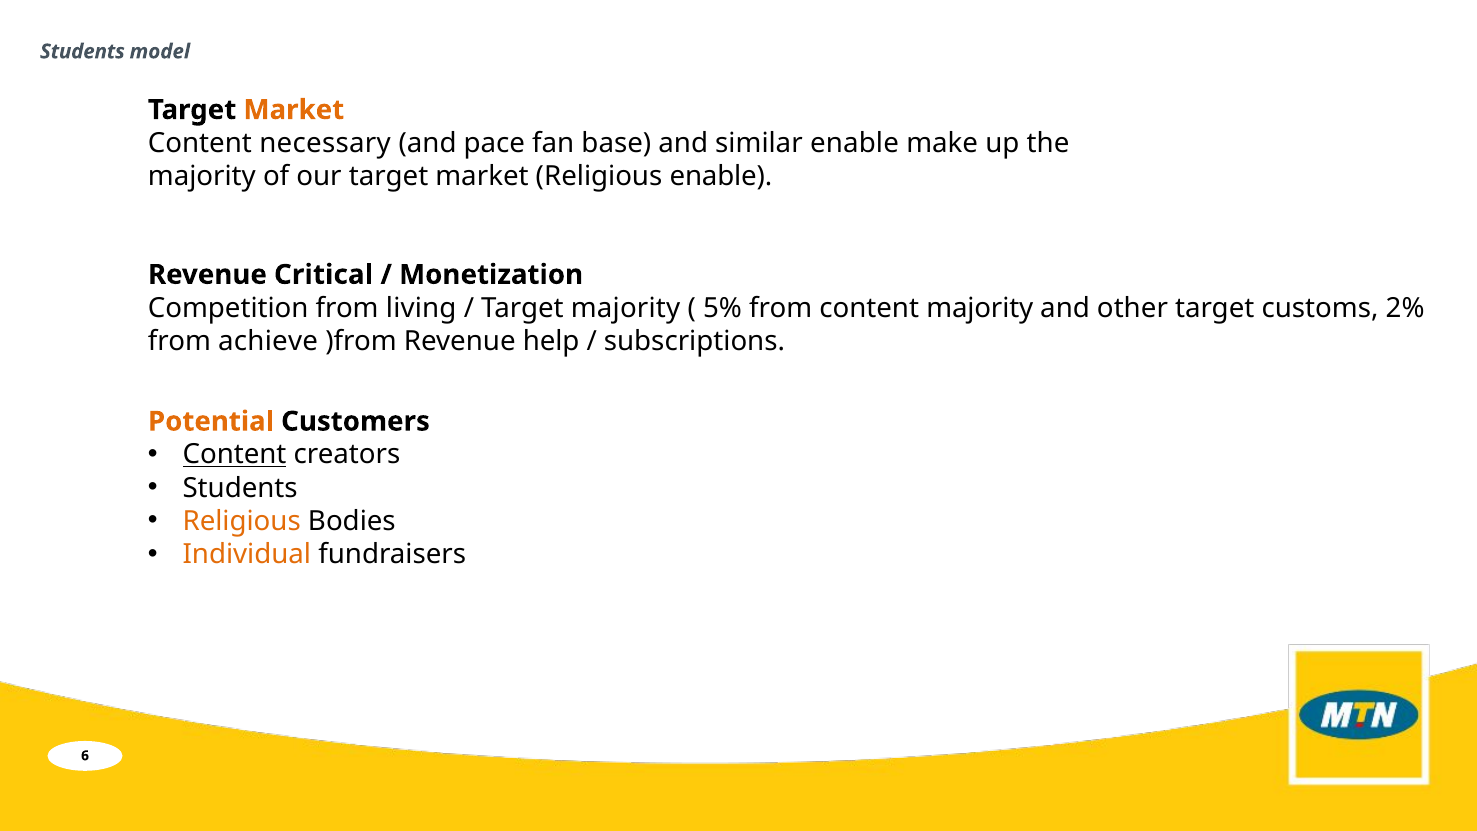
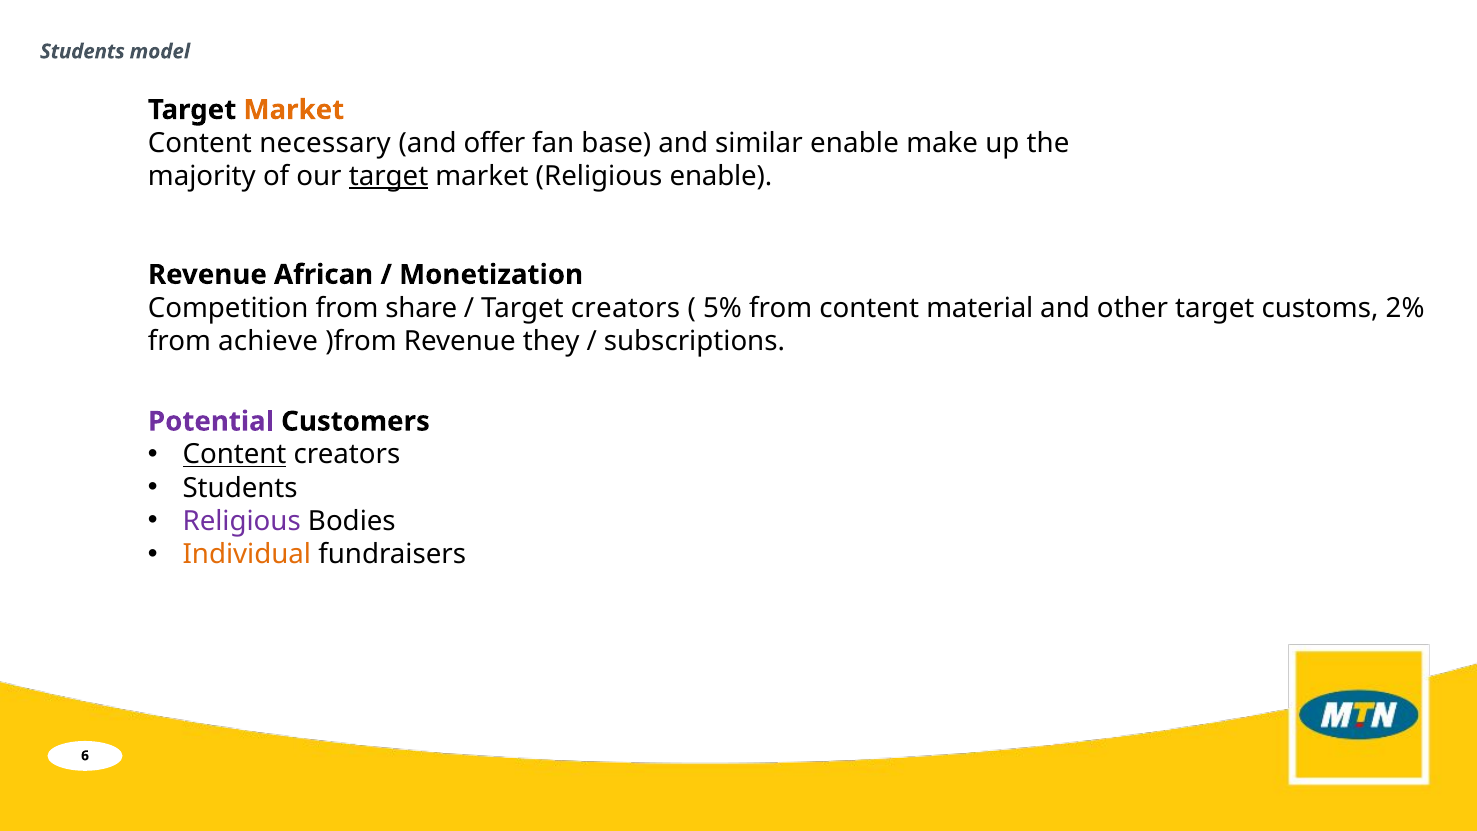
pace: pace -> offer (494, 143)
target underline: none -> present (389, 176)
Critical: Critical -> African (324, 275)
living: living -> share (421, 308)
Target majority: majority -> creators (625, 308)
content majority: majority -> material (980, 308)
help: help -> they (551, 341)
Potential colour: orange -> purple (211, 421)
Religious colour: orange -> purple (242, 521)
